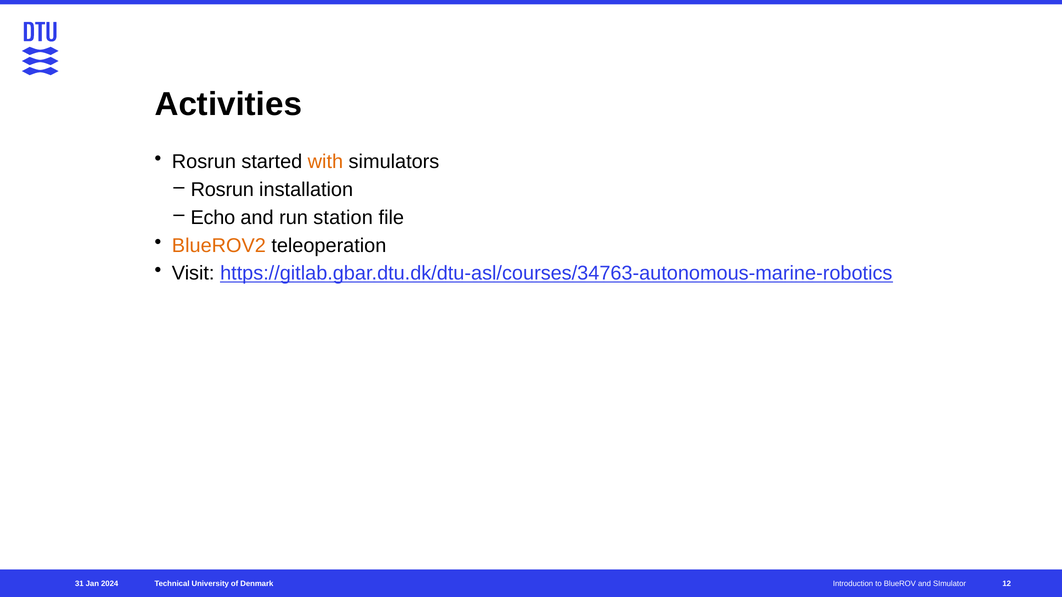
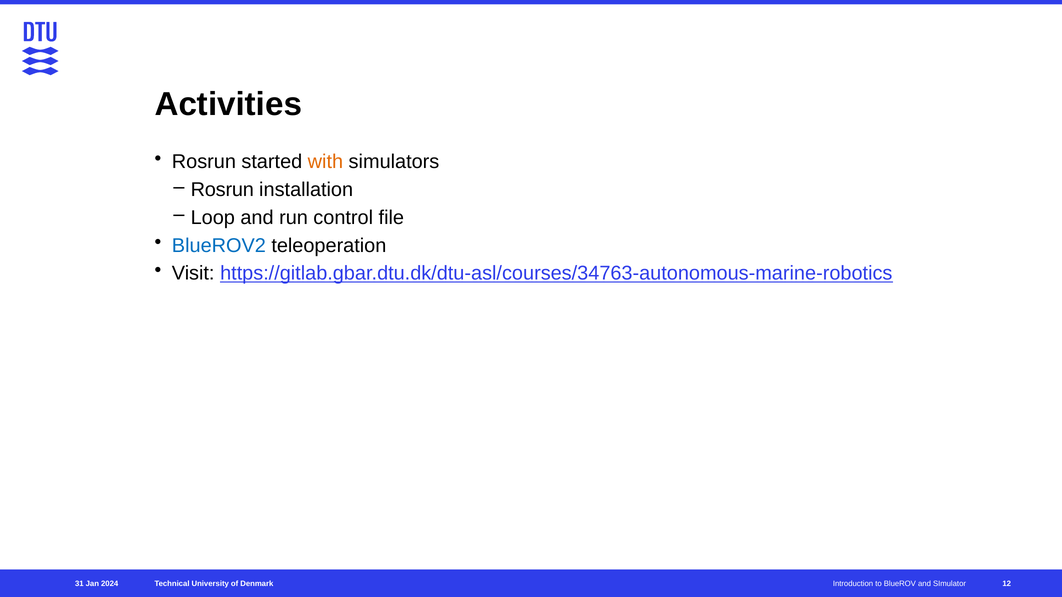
Echo: Echo -> Loop (213, 218)
station: station -> control (343, 218)
BlueROV2 colour: orange -> blue (219, 246)
